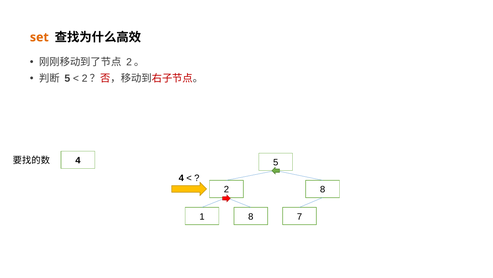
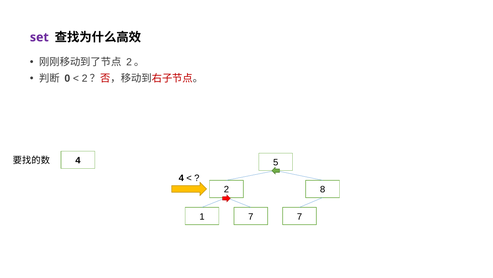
set colour: orange -> purple (39, 37)
5: 5 -> 0 (67, 78)
1 8: 8 -> 7 (251, 216)
